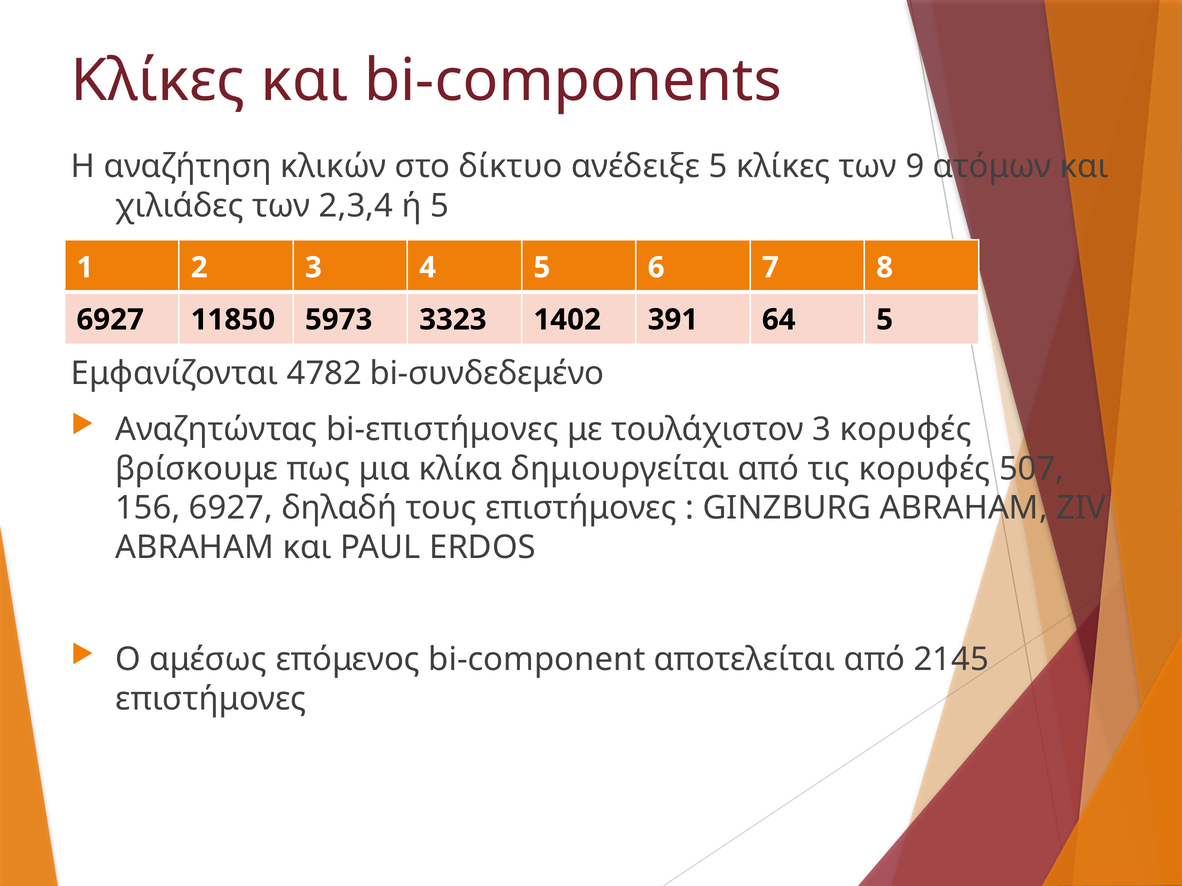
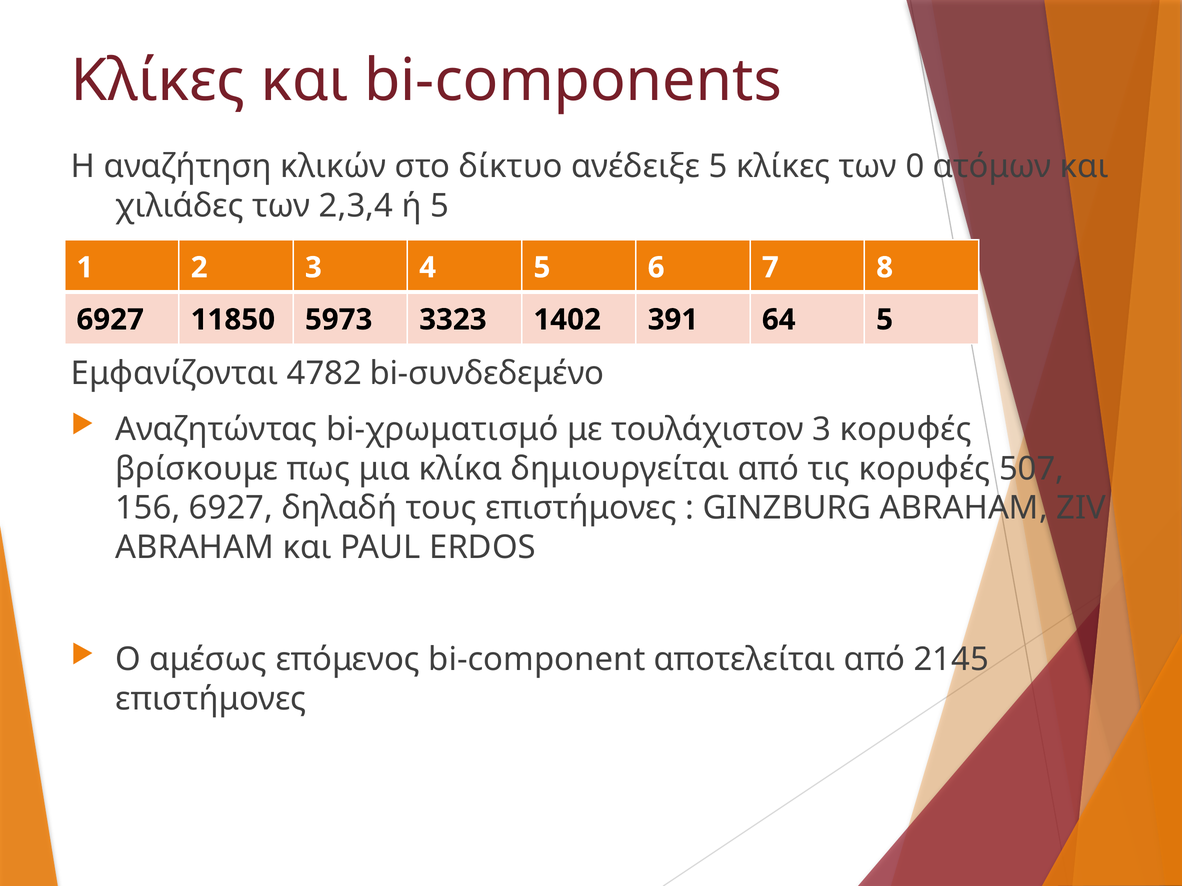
9: 9 -> 0 (915, 167)
bi-επιστήμονες: bi-επιστήμονες -> bi-χρωματισμό (442, 430)
